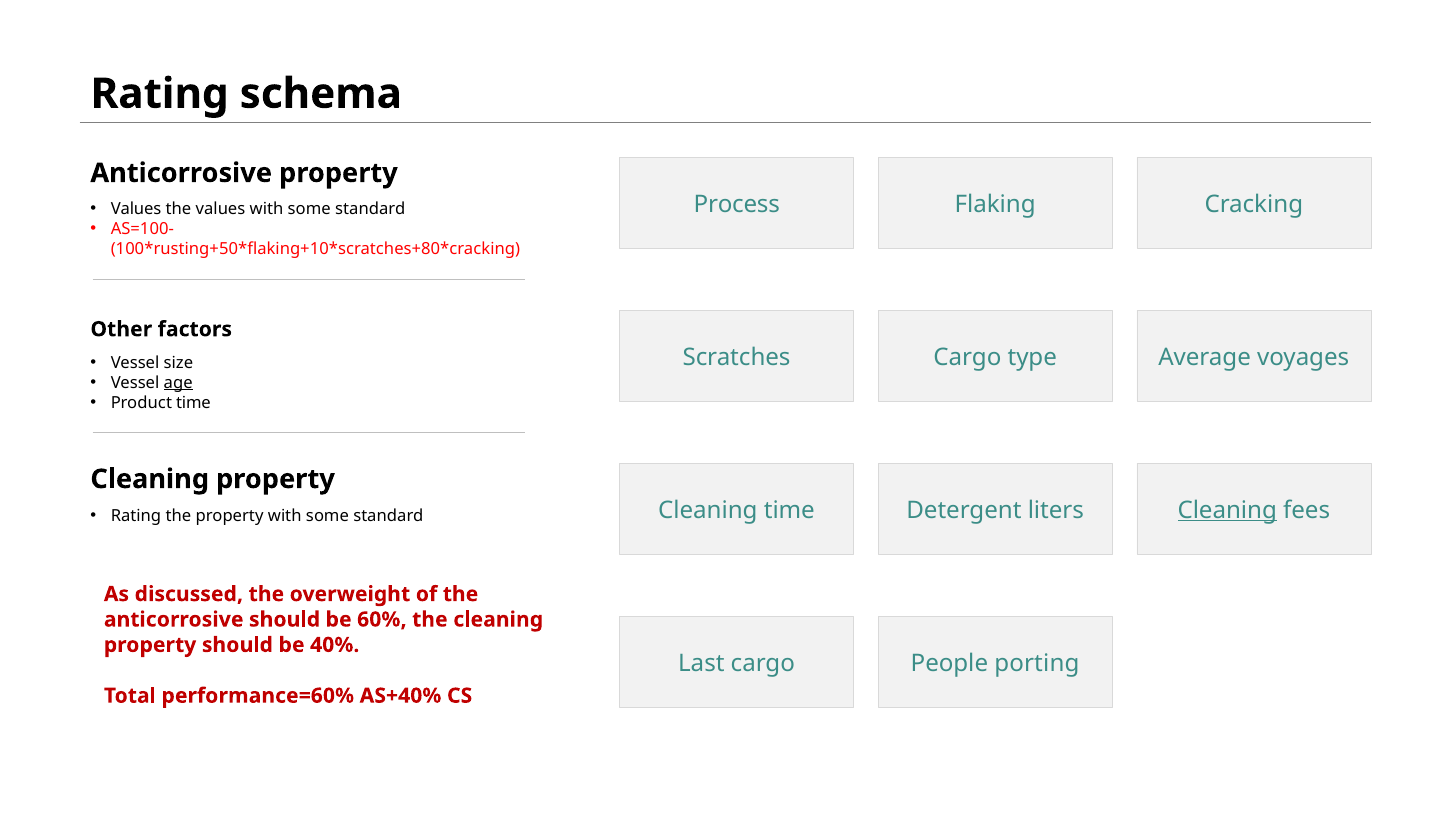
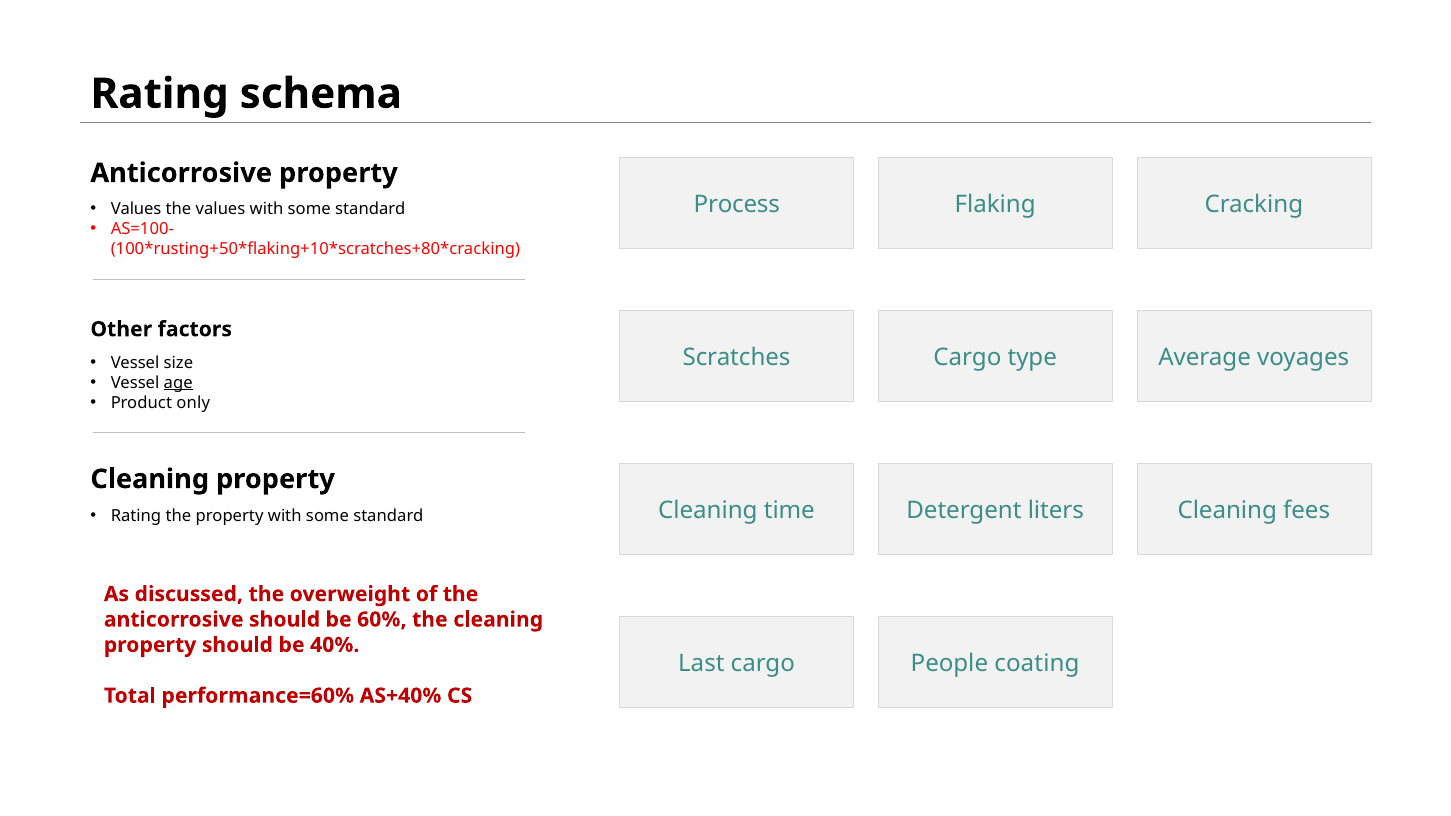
Product time: time -> only (193, 403)
Cleaning underline: present -> none (1227, 510)
porting: porting -> coating (1037, 664)
